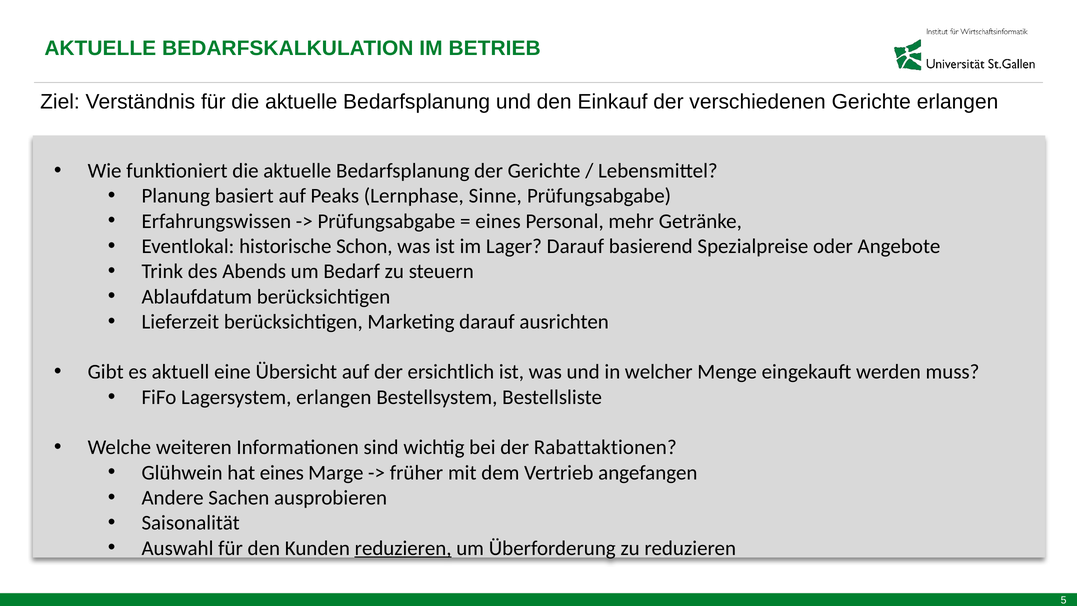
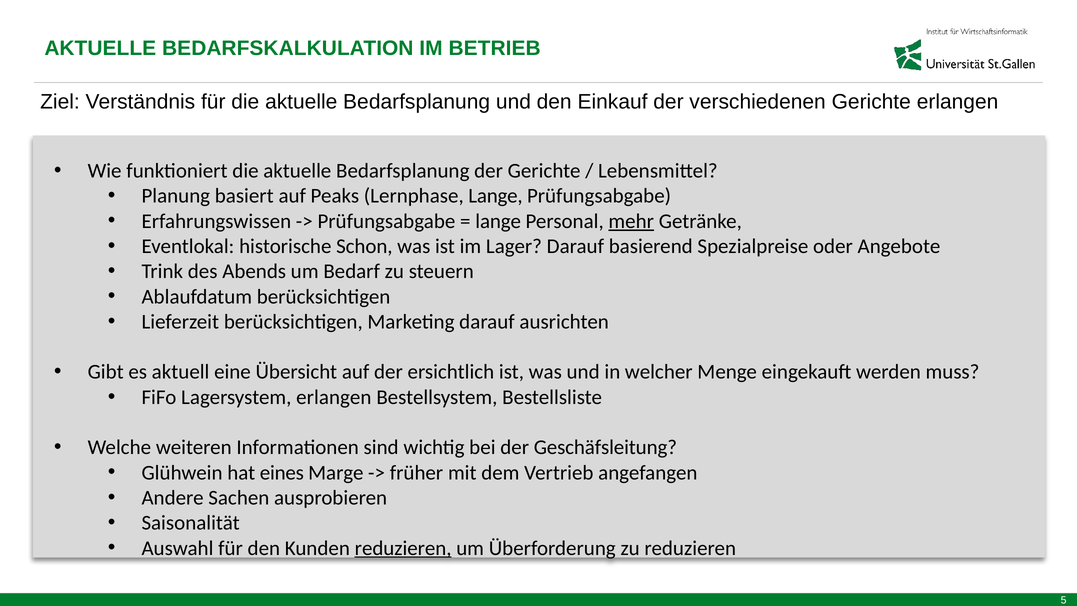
Lernphase Sinne: Sinne -> Lange (495, 196)
eines: eines -> lange (498, 221)
mehr underline: none -> present (631, 221)
Rabattaktionen: Rabattaktionen -> Geschäfsleitung (605, 447)
